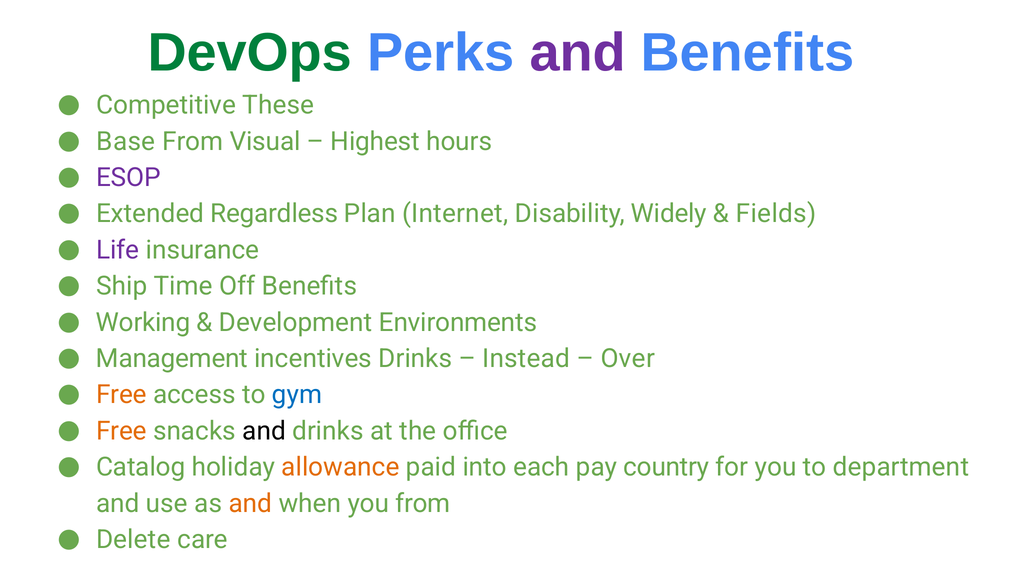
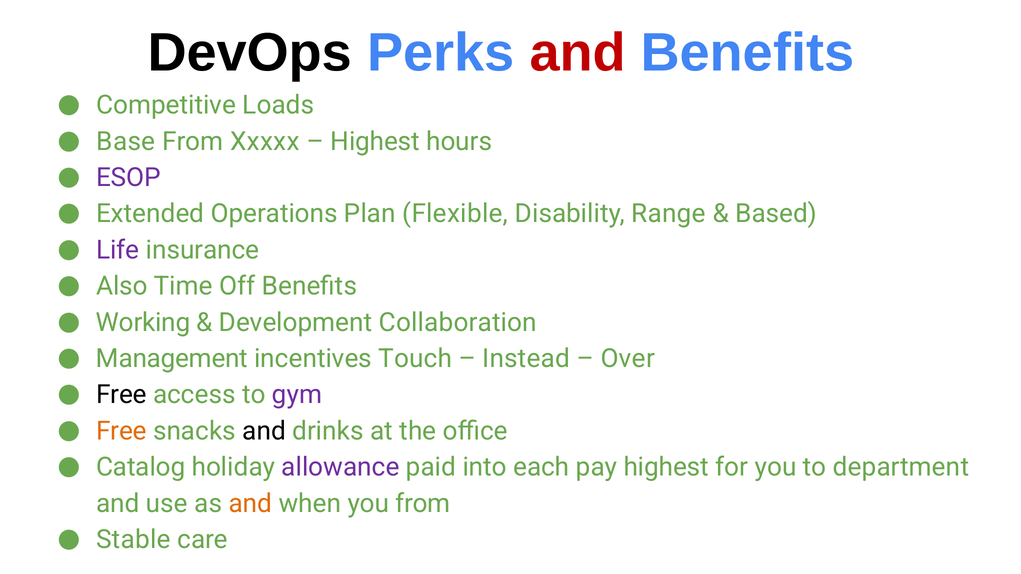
DevOps colour: green -> black (250, 53)
and colour: purple -> red (578, 53)
These: These -> Loads (278, 105)
Visual: Visual -> Xxxxx (265, 142)
Regardless: Regardless -> Operations (274, 214)
Internet: Internet -> Flexible (455, 214)
Widely: Widely -> Range (669, 214)
Fields: Fields -> Based (776, 214)
Ship: Ship -> Also (122, 286)
Environments: Environments -> Collaboration (458, 323)
incentives Drinks: Drinks -> Touch (415, 359)
Free colour: orange -> black (121, 395)
gym colour: blue -> purple (297, 395)
allowance colour: orange -> purple (340, 467)
pay country: country -> highest (666, 467)
Delete: Delete -> Stable (133, 540)
